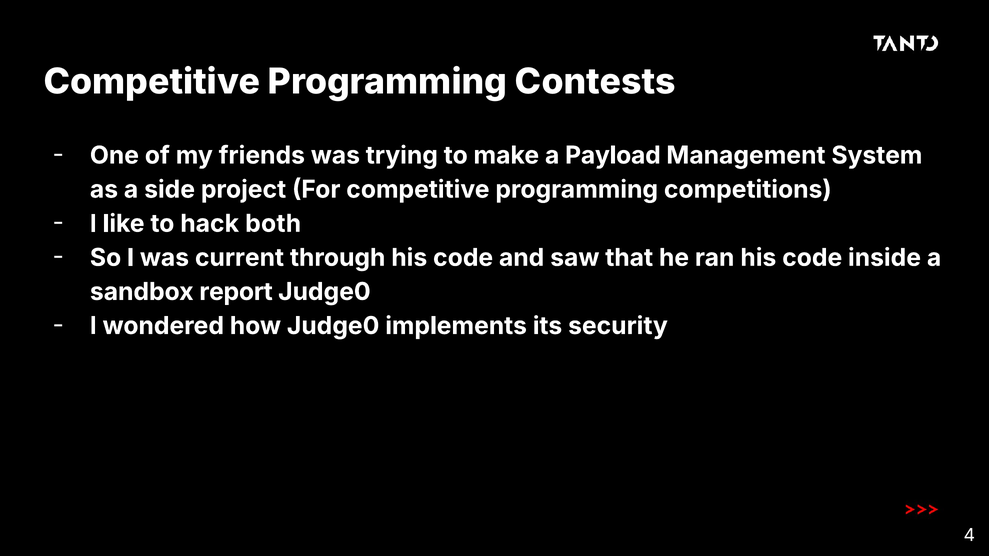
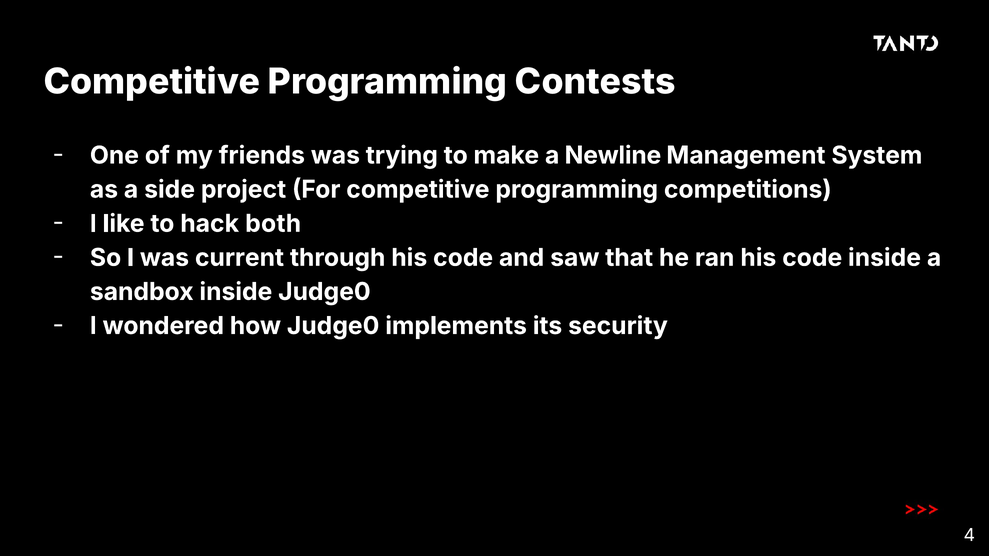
Payload: Payload -> Newline (613, 156)
sandbox report: report -> inside (236, 292)
